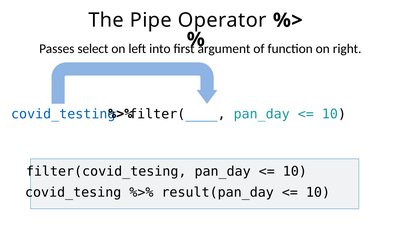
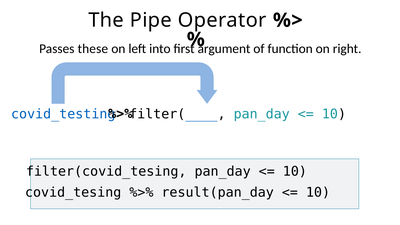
select: select -> these (93, 49)
